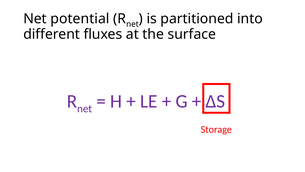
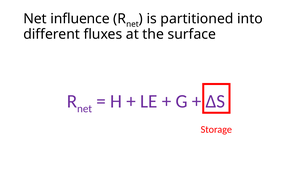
potential: potential -> influence (80, 19)
